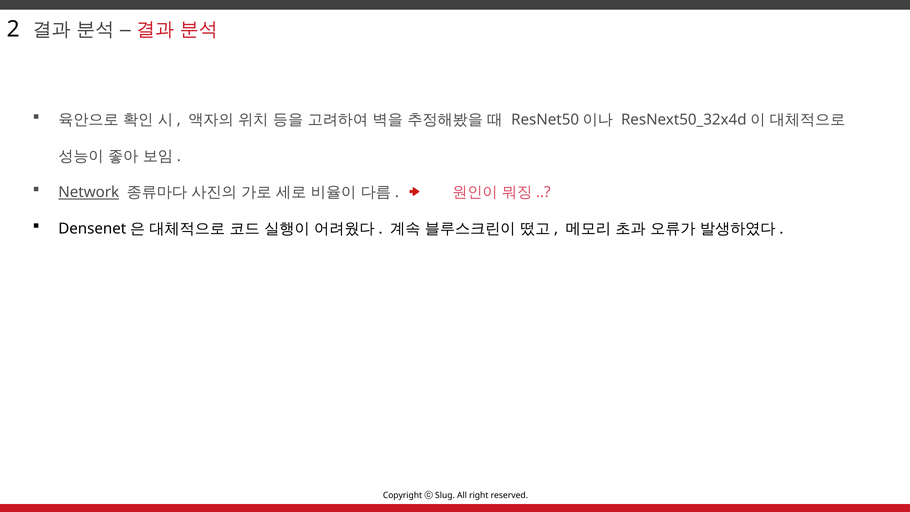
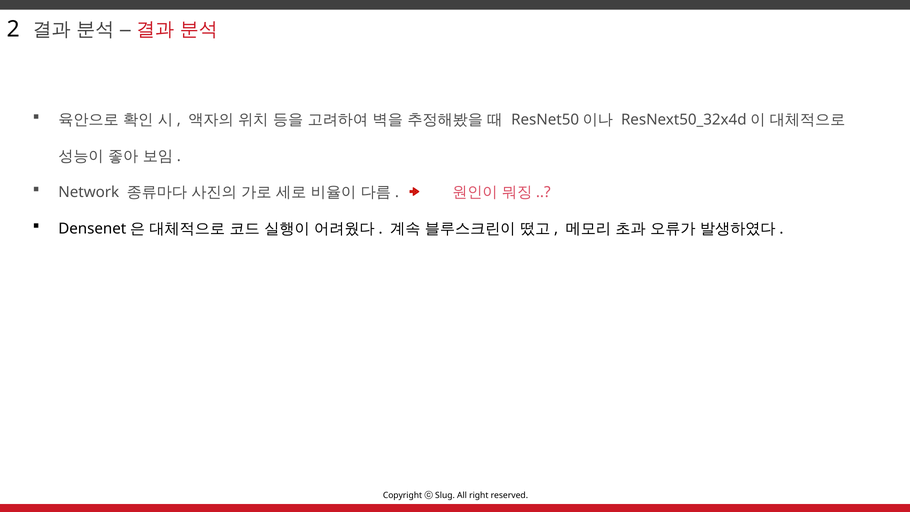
Network underline: present -> none (89, 192)
